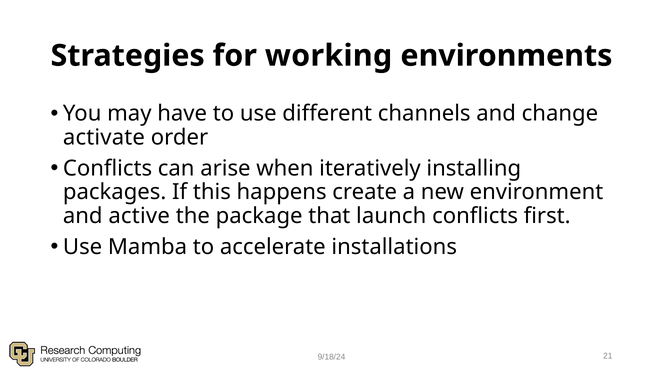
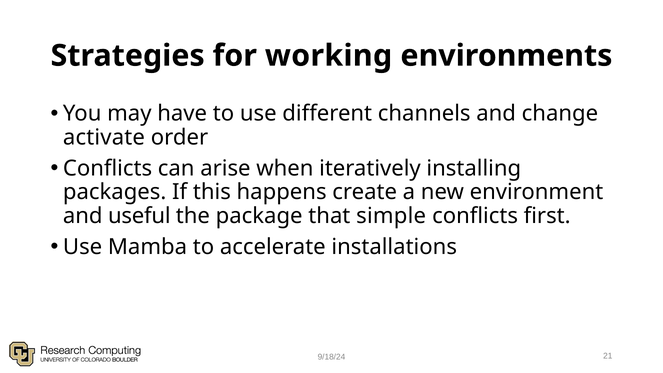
active: active -> useful (139, 216)
launch: launch -> simple (391, 216)
